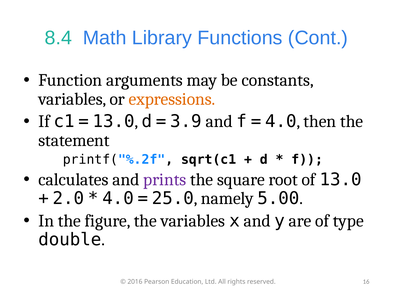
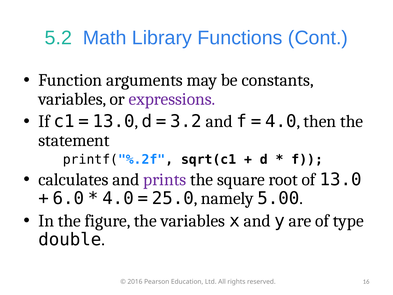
8.4: 8.4 -> 5.2 (58, 38)
expressions colour: orange -> purple (172, 99)
3.9: 3.9 -> 3.2 (186, 121)
2.0: 2.0 -> 6.0 (68, 198)
